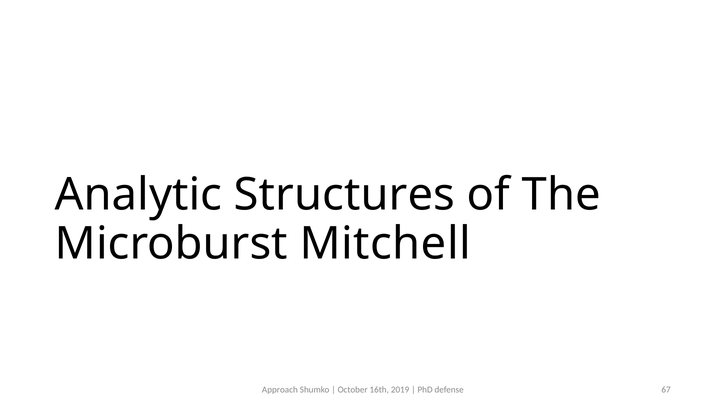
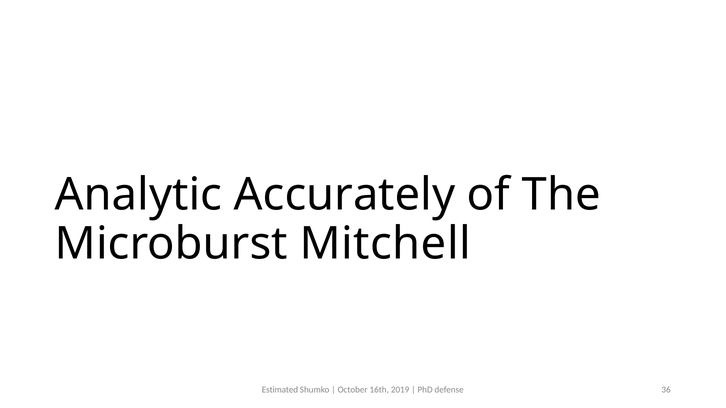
Structures: Structures -> Accurately (345, 195)
Approach: Approach -> Estimated (280, 390)
67: 67 -> 36 (666, 390)
